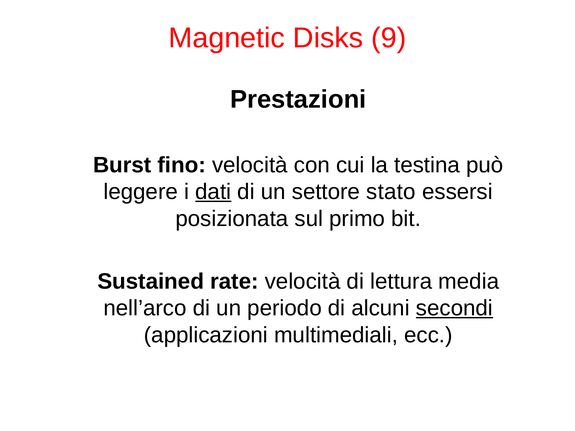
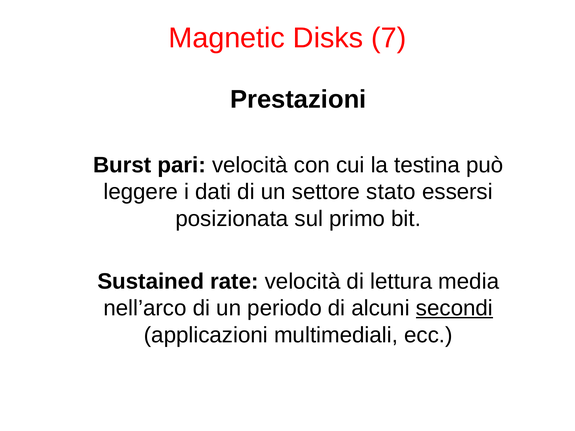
9: 9 -> 7 (389, 38)
fino: fino -> pari (182, 165)
dati underline: present -> none (213, 192)
